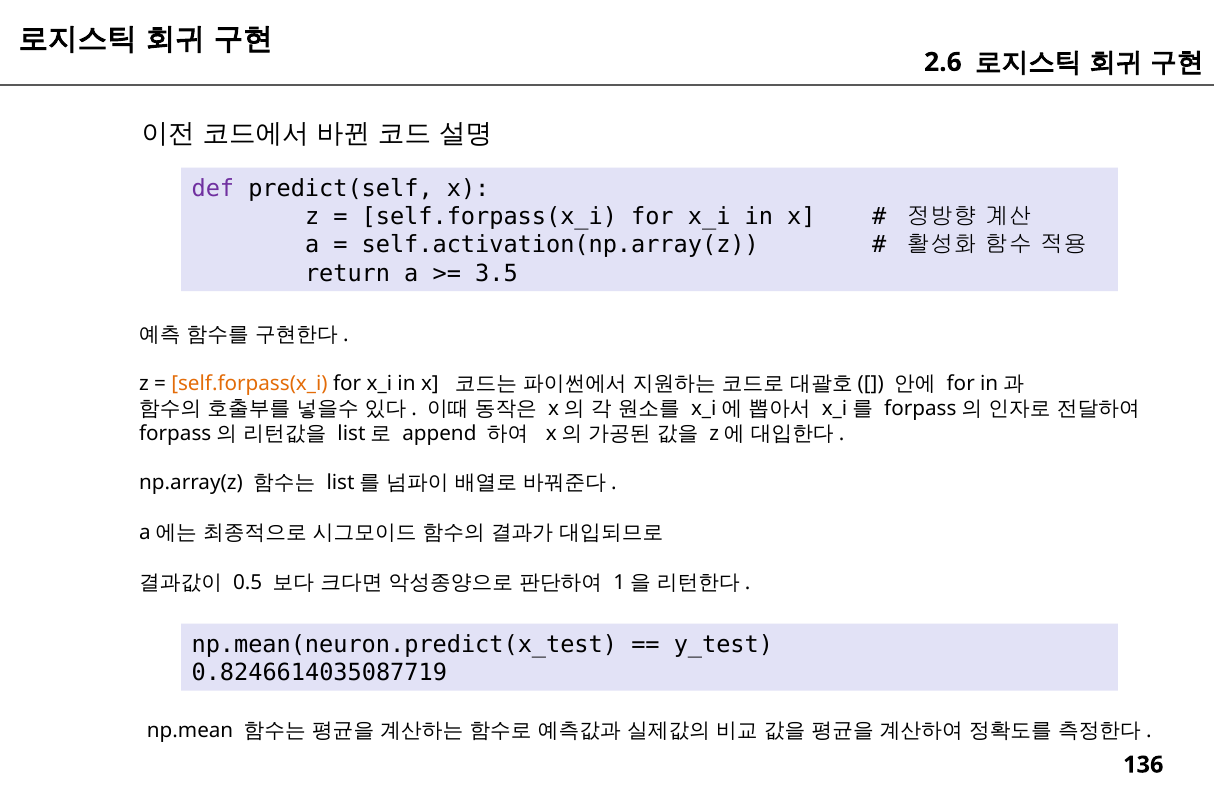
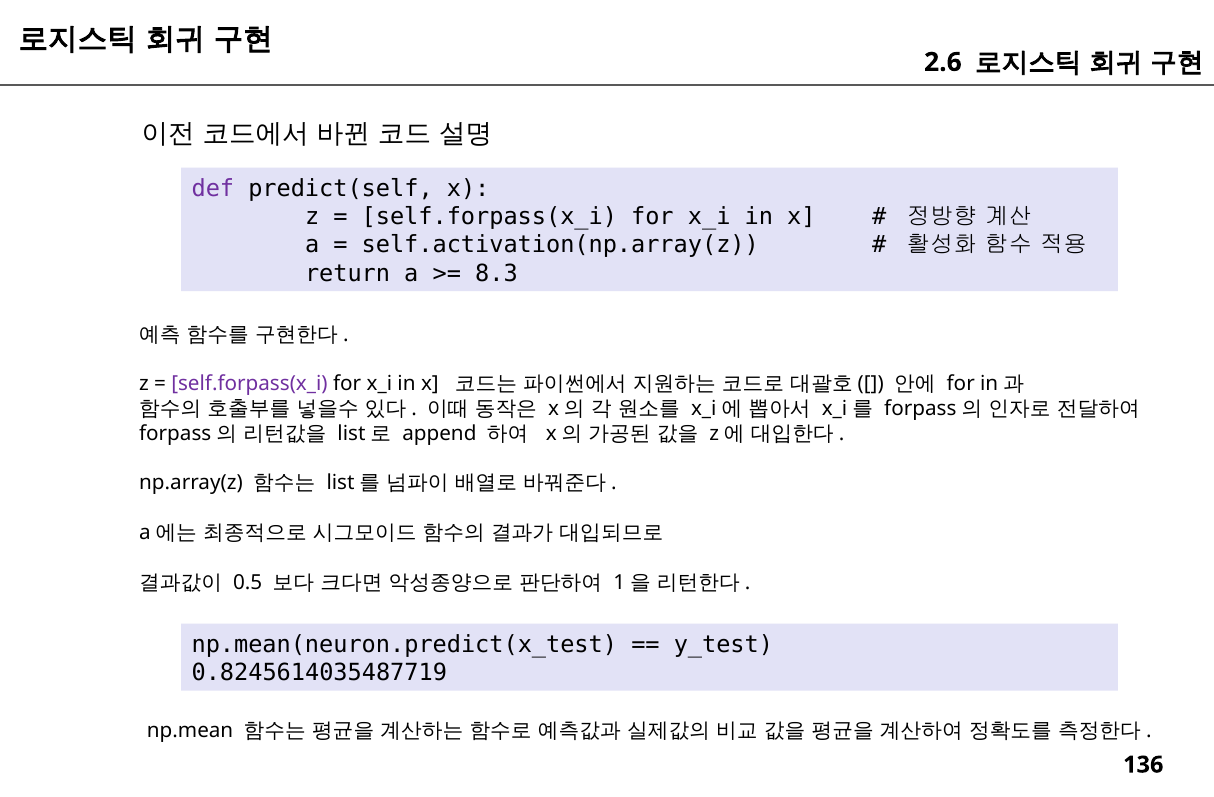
3.5: 3.5 -> 8.3 (496, 274)
self.forpass(x_i colour: orange -> purple (249, 384)
0.8246614035087719: 0.8246614035087719 -> 0.8245614035487719 (319, 673)
